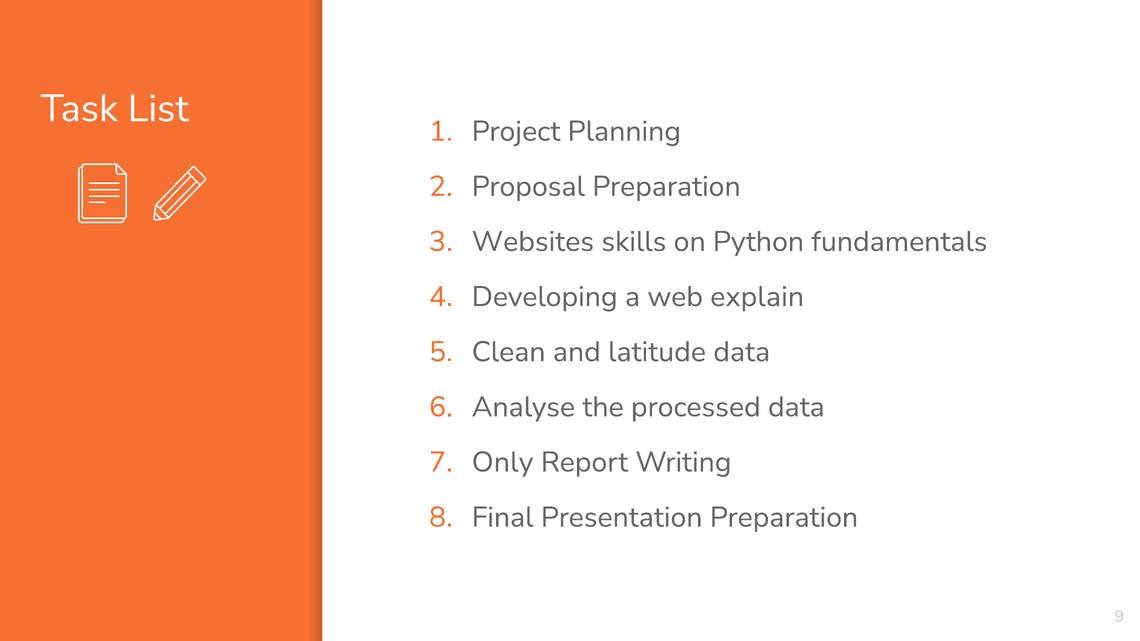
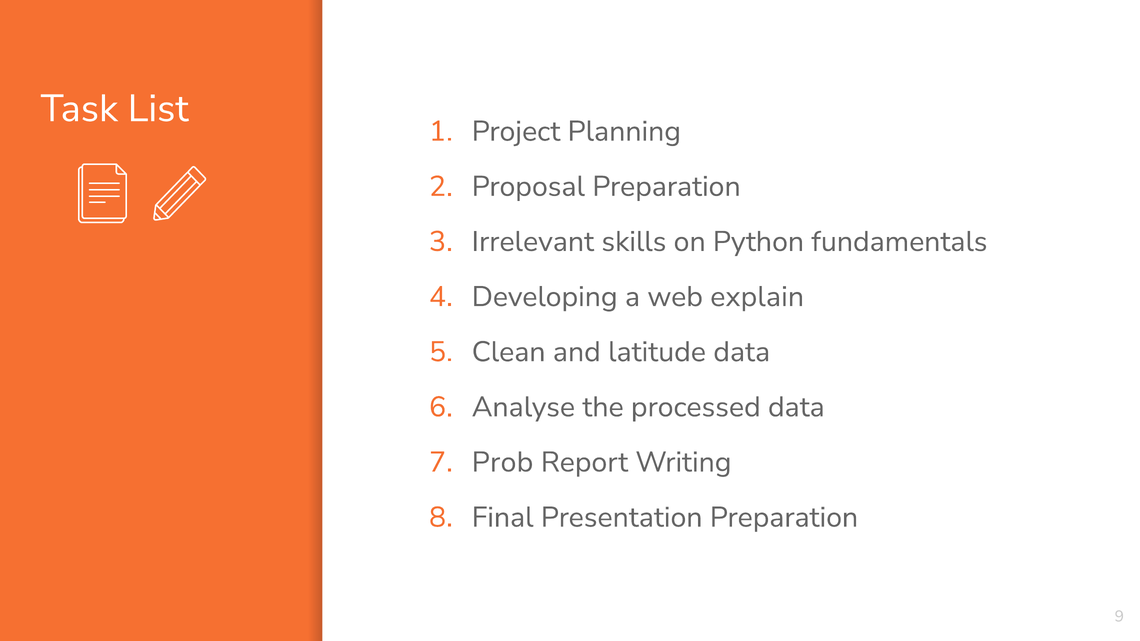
Websites: Websites -> Irrelevant (533, 242)
Only: Only -> Prob (503, 462)
